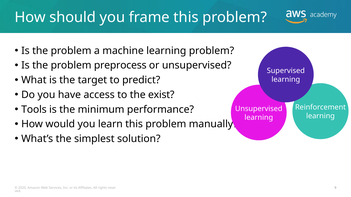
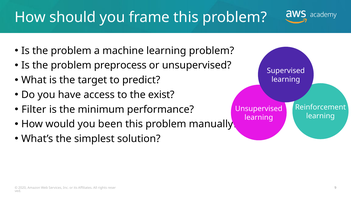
Tools: Tools -> Filter (34, 110)
learn: learn -> been (110, 124)
